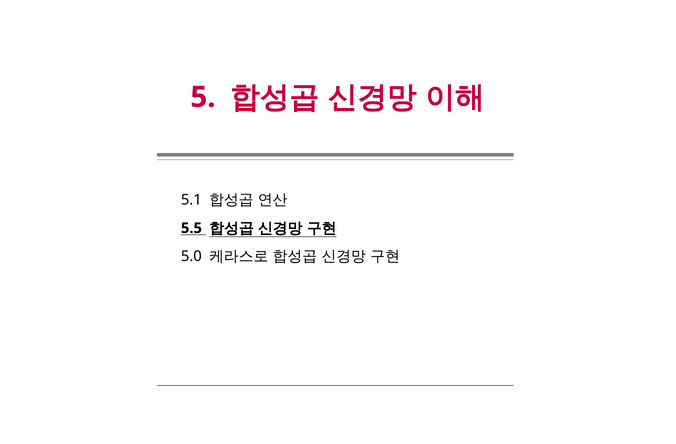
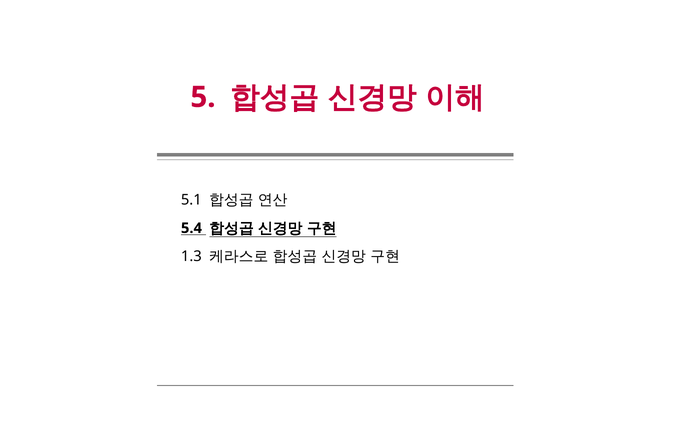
5.5: 5.5 -> 5.4 (191, 228)
5.0: 5.0 -> 1.3 (191, 256)
